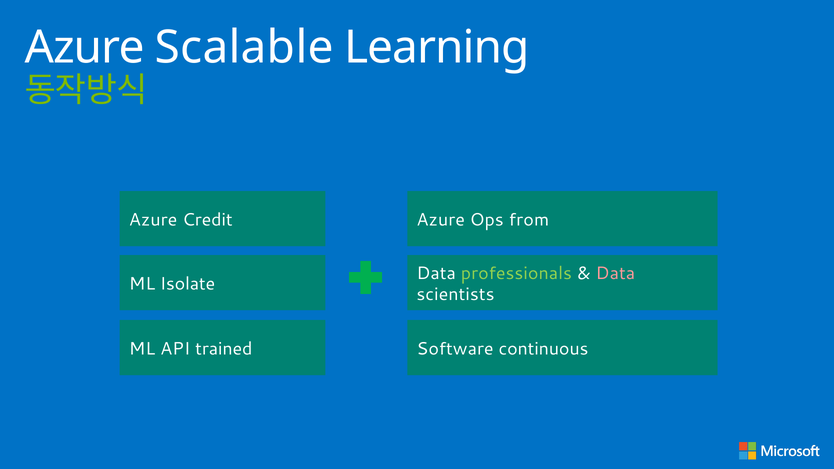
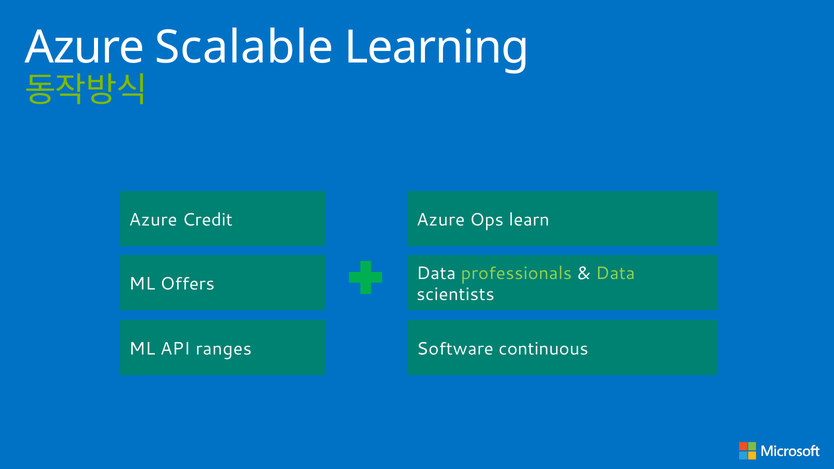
from: from -> learn (529, 220)
Data colour: pink -> light green (615, 273)
Isolate: Isolate -> Offers (187, 284)
trained: trained -> ranges (224, 349)
